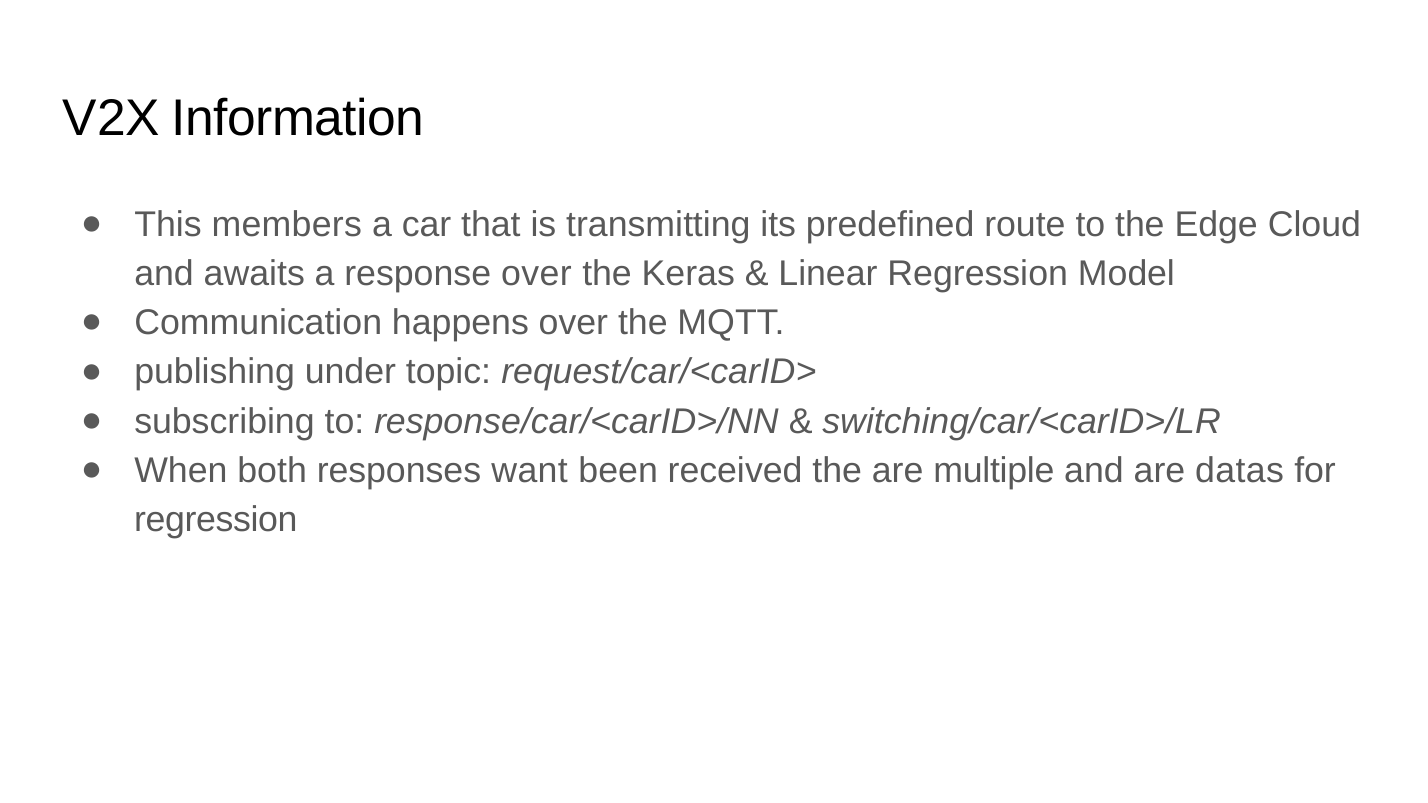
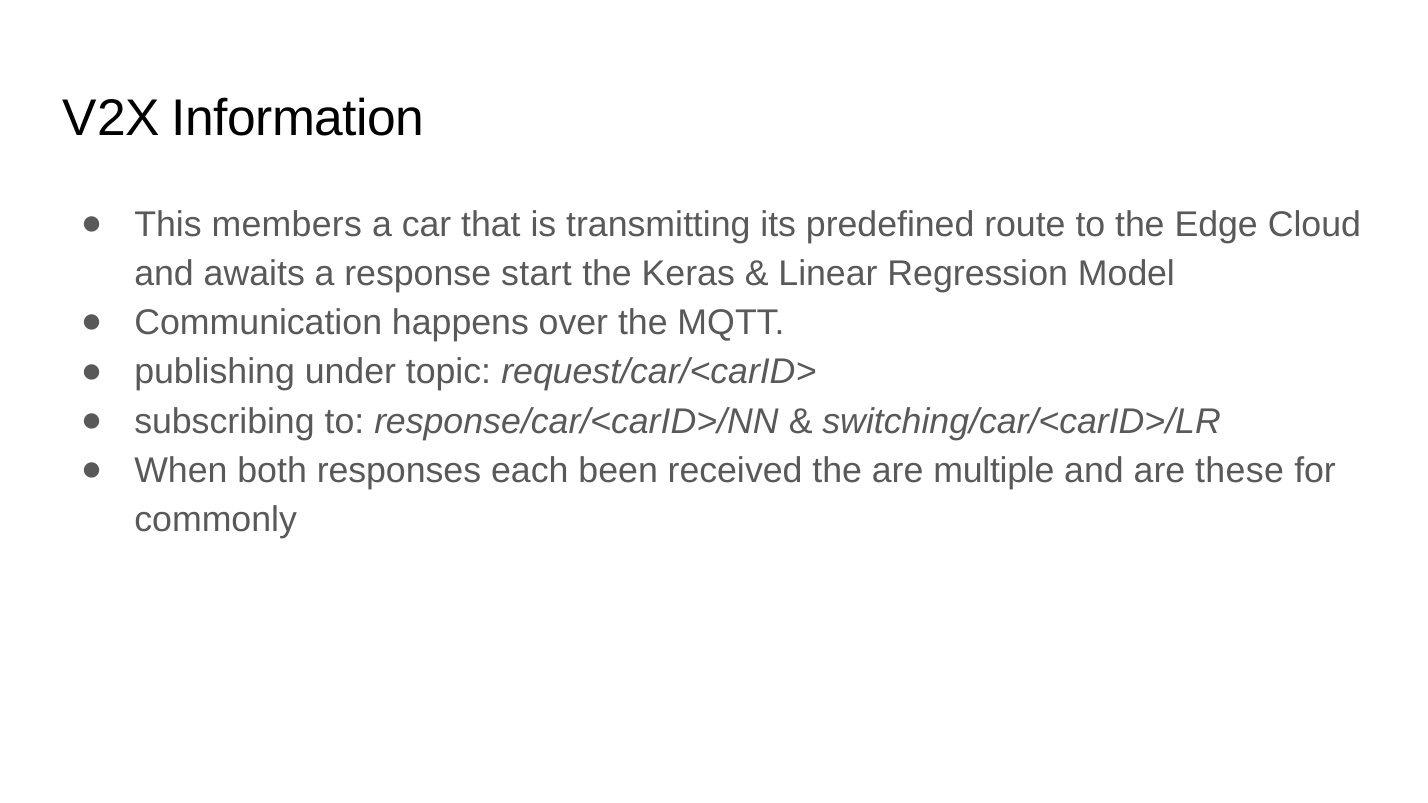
response over: over -> start (536, 274)
want: want -> each (530, 471)
datas: datas -> these (1240, 471)
regression: regression -> commonly (216, 520)
